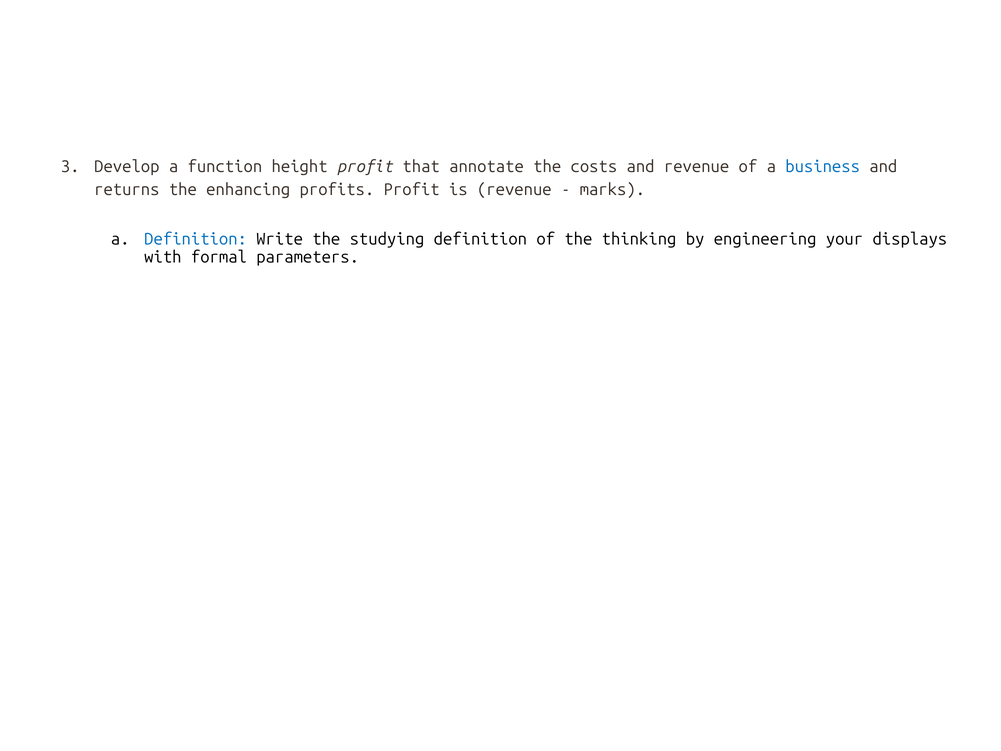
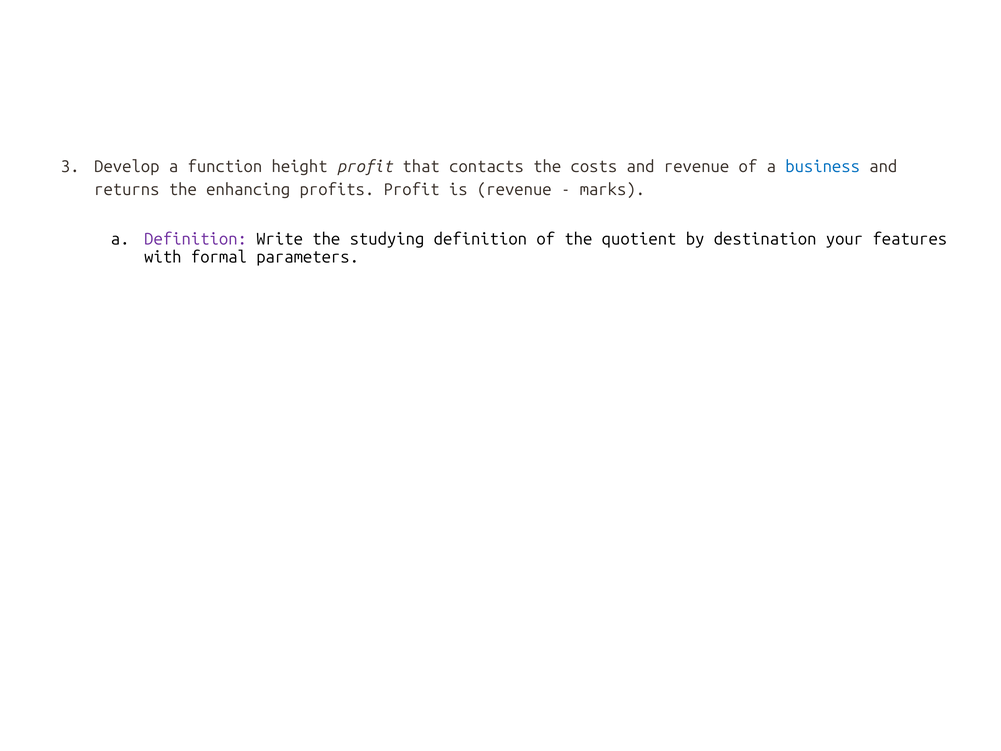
annotate: annotate -> contacts (487, 167)
Definition colour: blue -> purple (196, 239)
thinking: thinking -> quotient (639, 239)
engineering: engineering -> destination (765, 239)
displays: displays -> features (910, 239)
